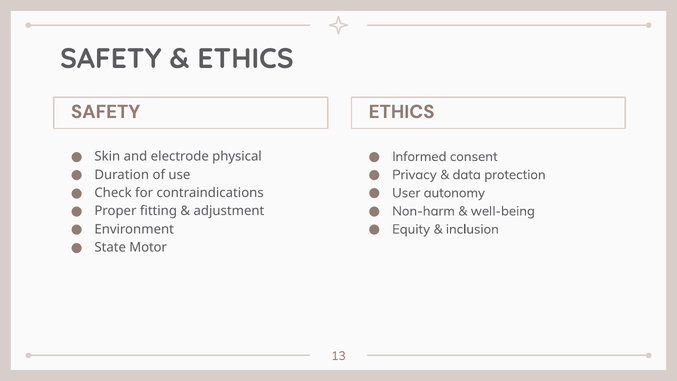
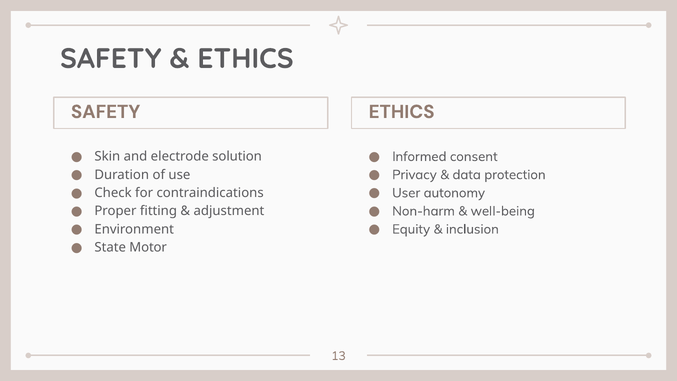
physical: physical -> solution (237, 157)
